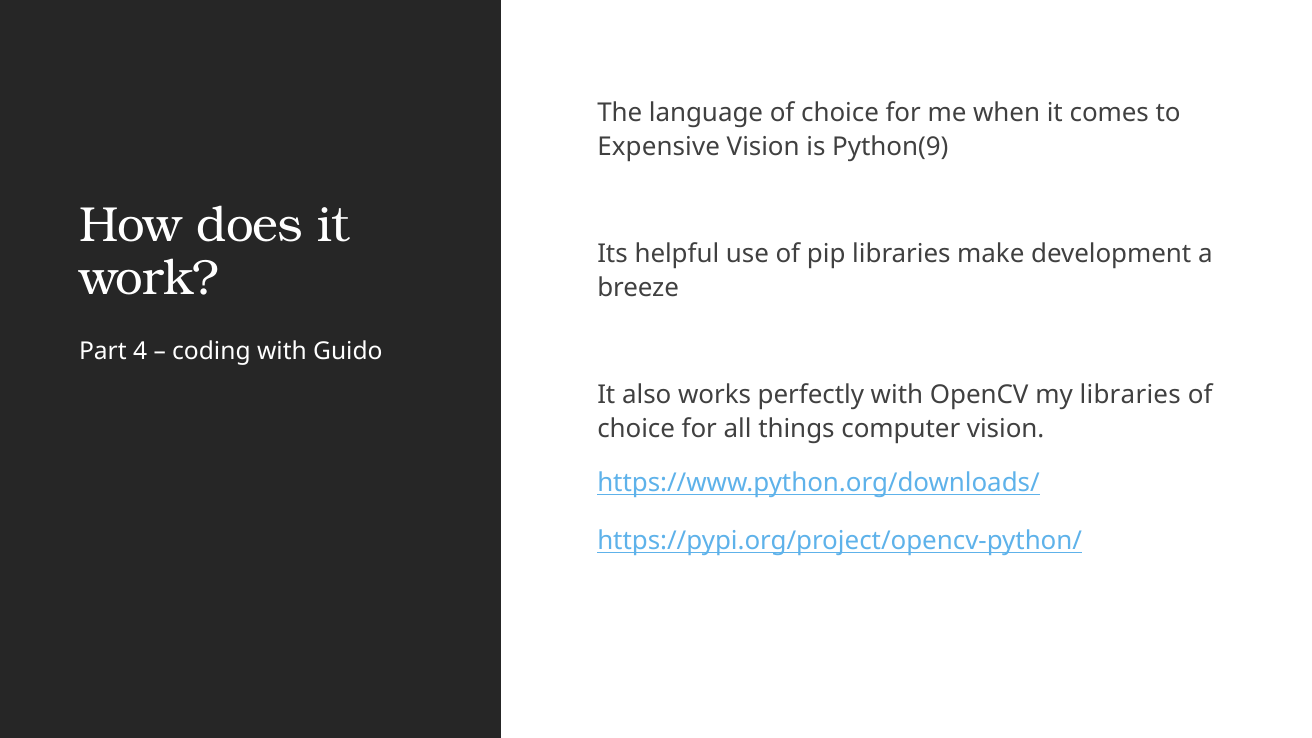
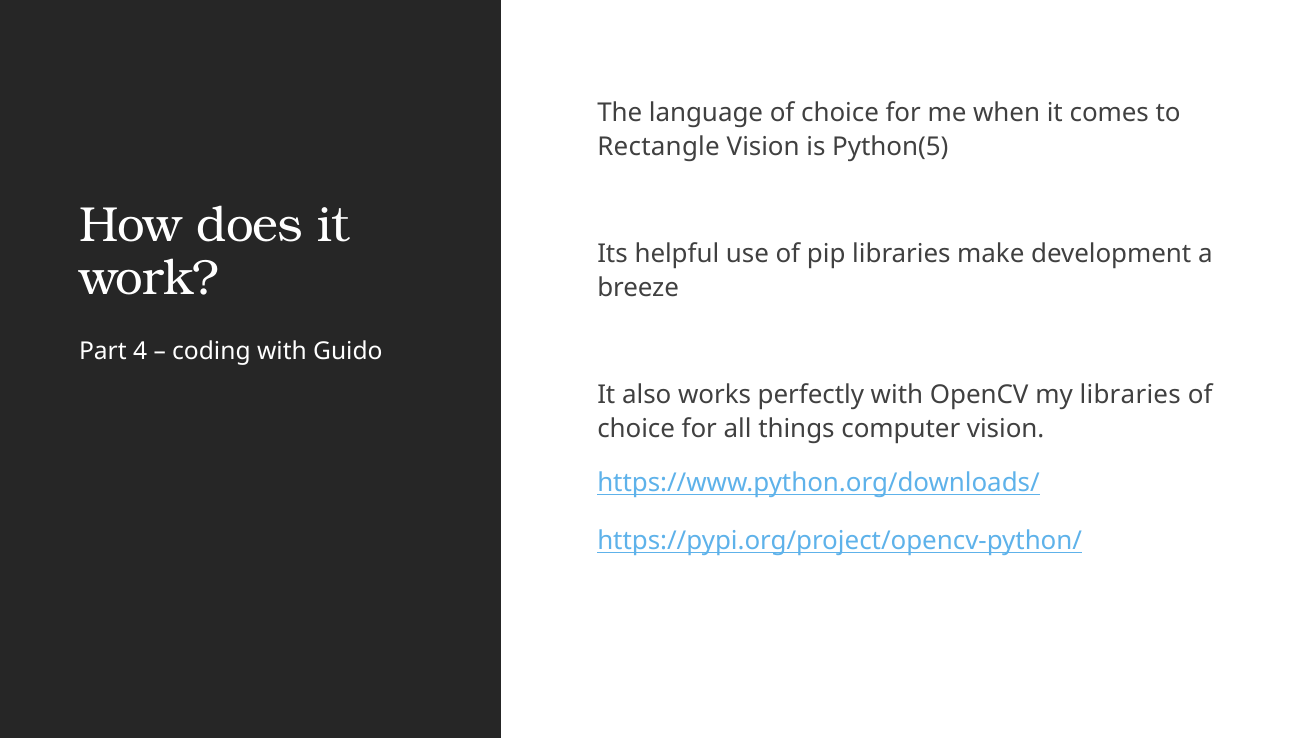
Expensive: Expensive -> Rectangle (659, 147)
Python(9: Python(9 -> Python(5 (890, 147)
